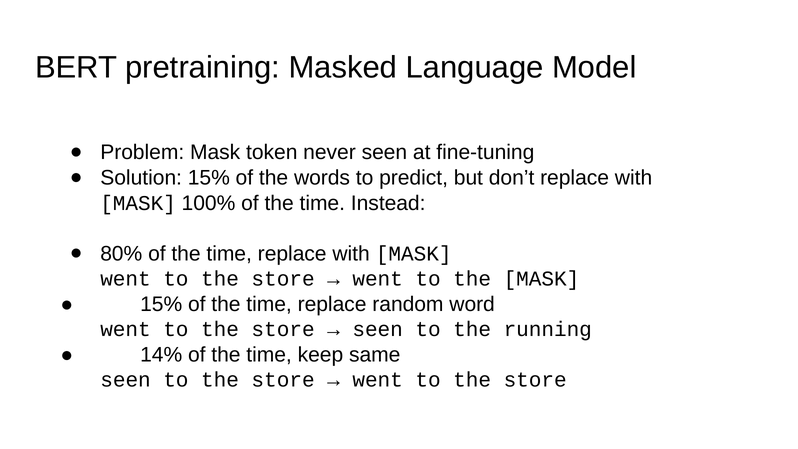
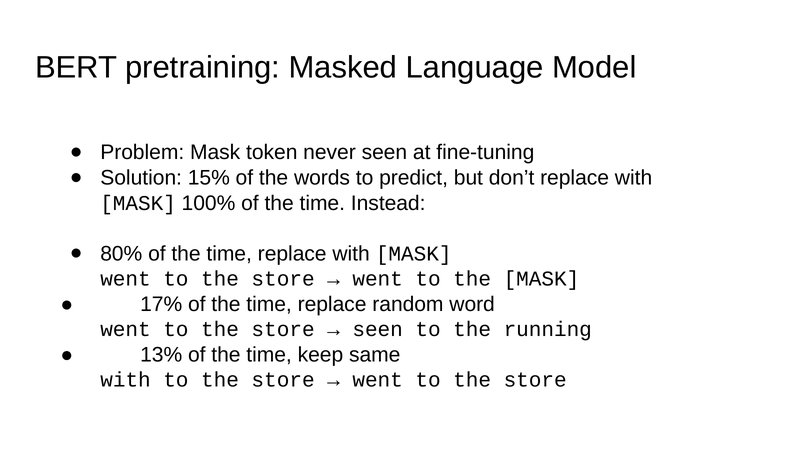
15%: 15% -> 17% (161, 304)
14%: 14% -> 13% (161, 355)
seen: seen -> with (126, 380)
